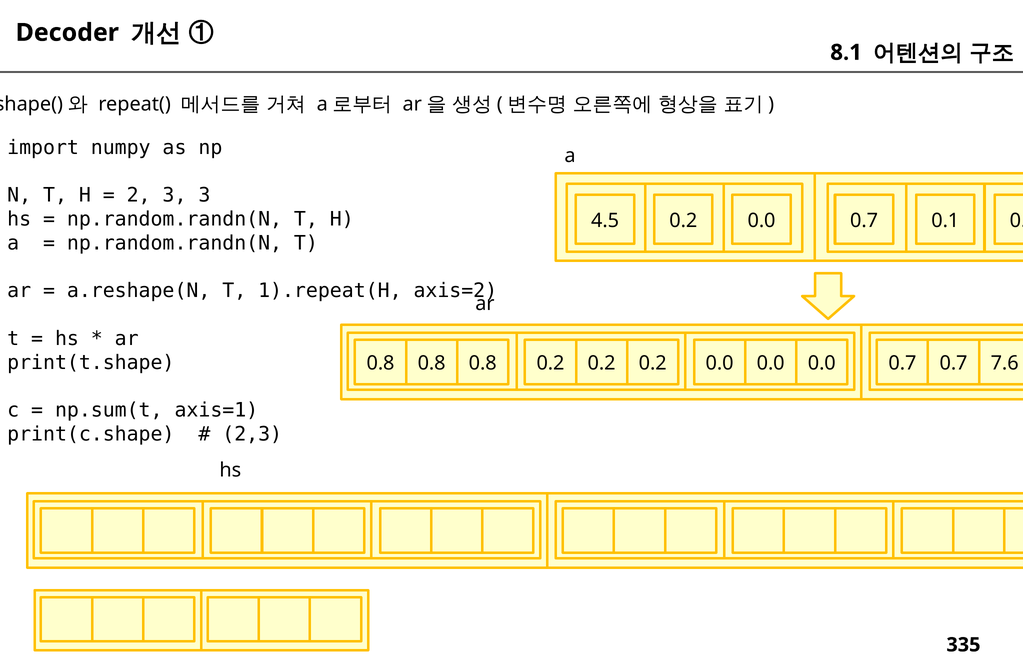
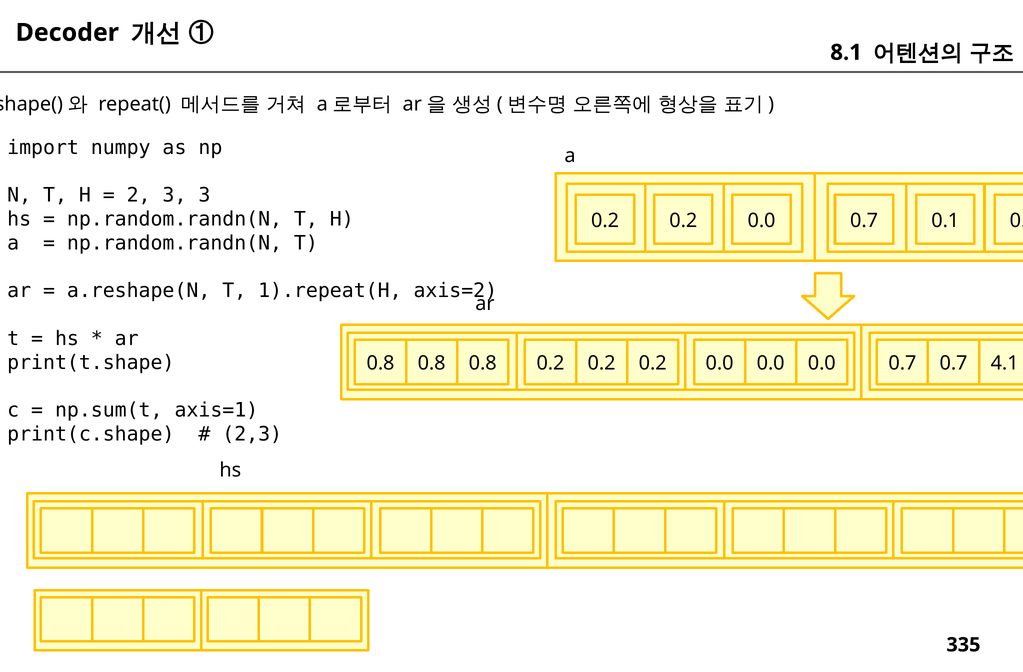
4.5: 4.5 -> 0.2 (605, 221)
7.6: 7.6 -> 4.1 (1005, 363)
